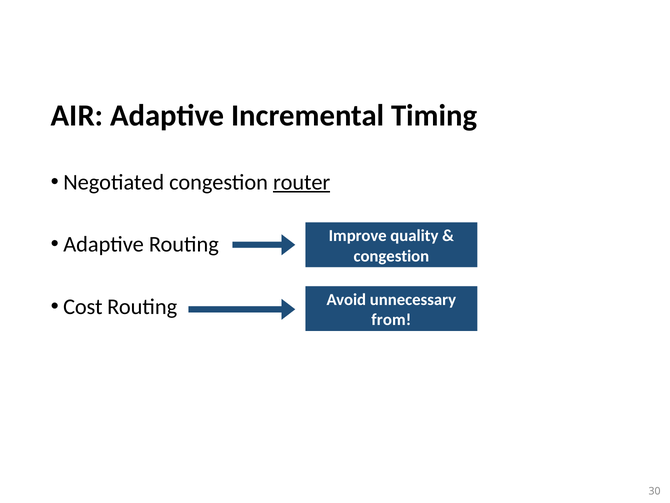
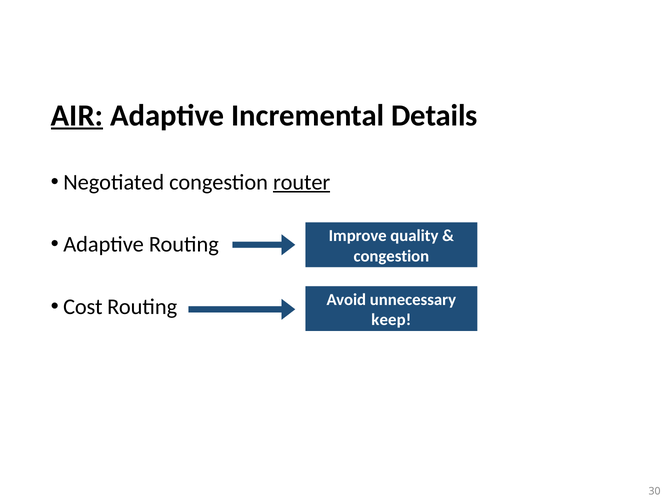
AIR underline: none -> present (77, 115)
Timing: Timing -> Details (434, 115)
from: from -> keep (391, 319)
